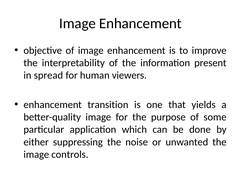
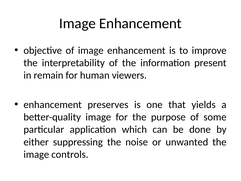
spread: spread -> remain (48, 75)
transition: transition -> preserves (108, 104)
